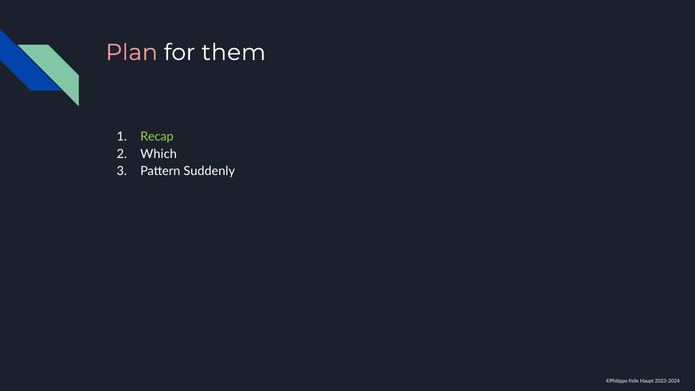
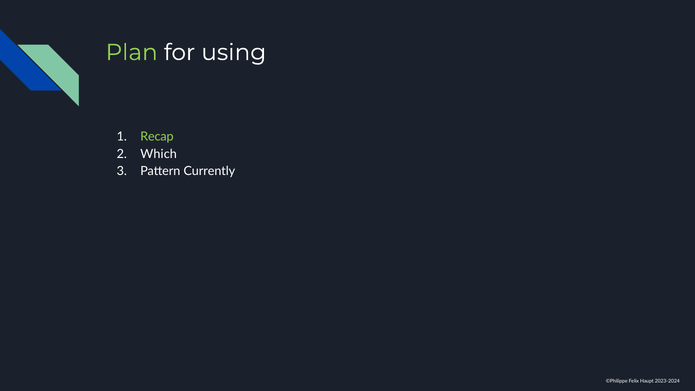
Plan colour: pink -> light green (132, 52)
them: them -> using (234, 52)
Suddenly: Suddenly -> Currently (209, 171)
